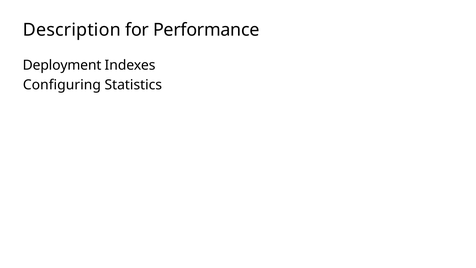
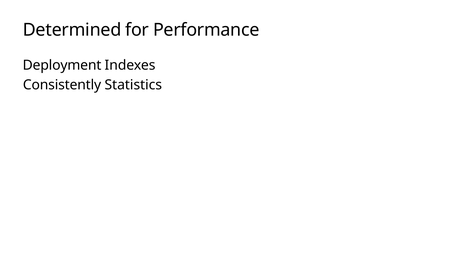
Description: Description -> Determined (72, 30)
Configuring: Configuring -> Consistently (62, 85)
